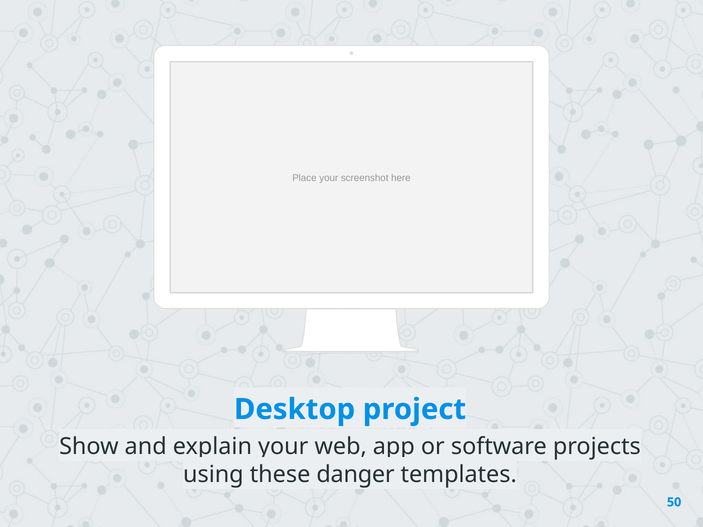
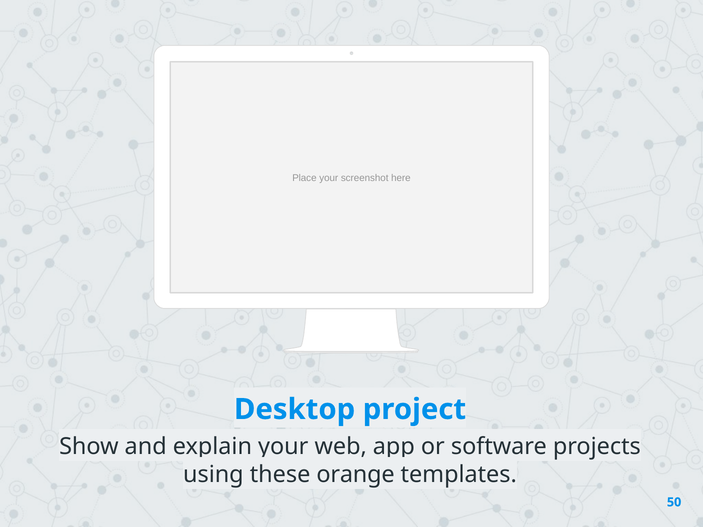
danger: danger -> orange (355, 475)
